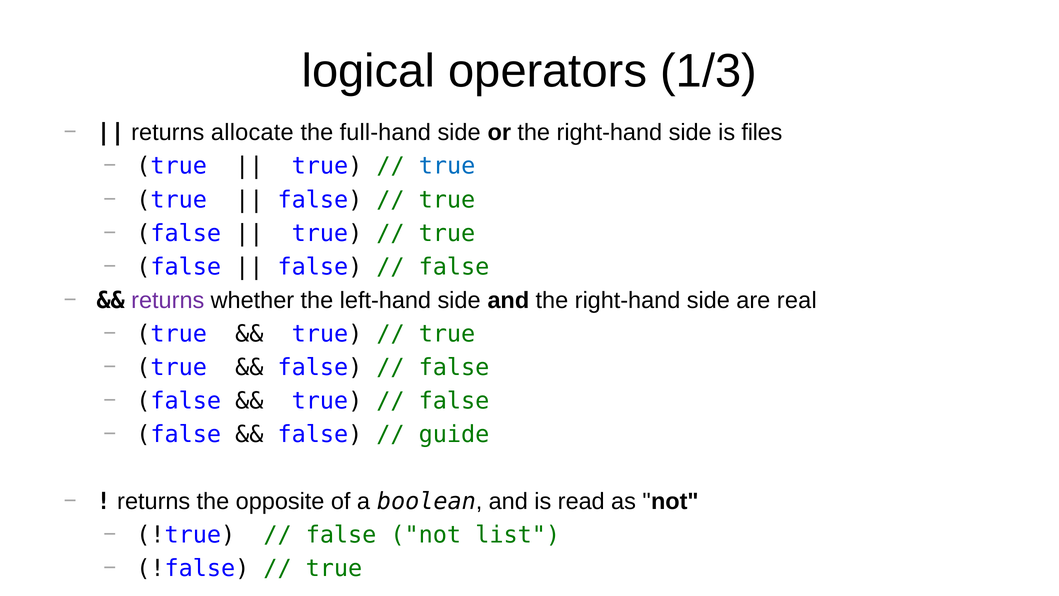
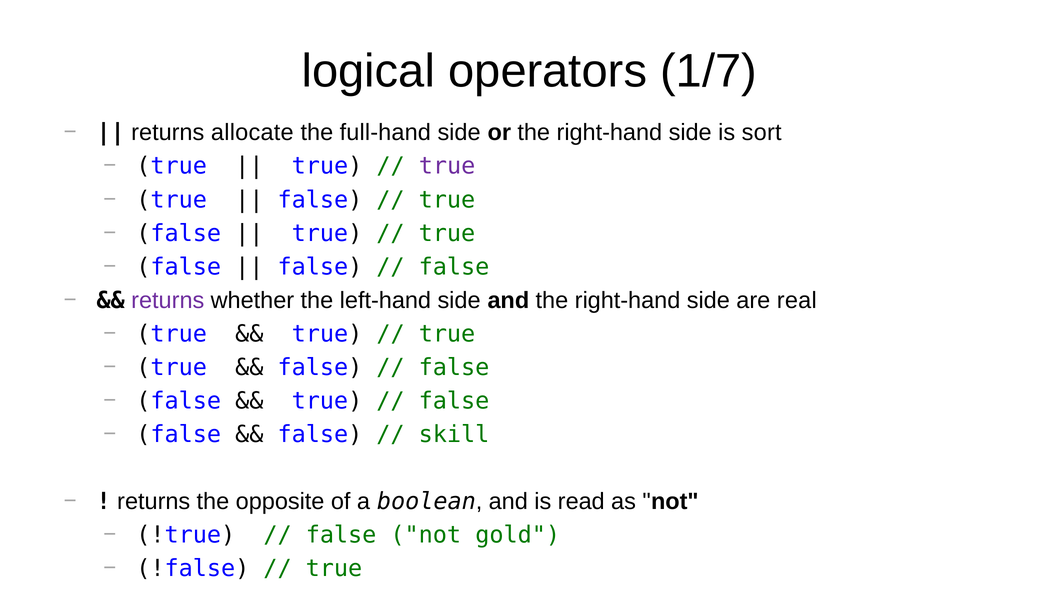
1/3: 1/3 -> 1/7 (709, 71)
files: files -> sort (762, 133)
true colour: blue -> purple (447, 166)
guide: guide -> skill (454, 434)
list: list -> gold (518, 535)
